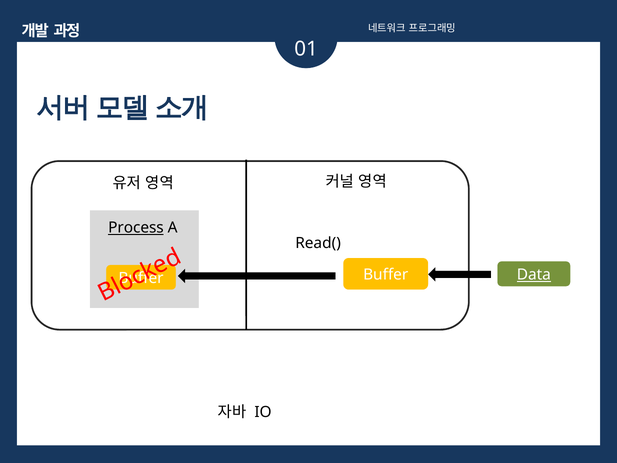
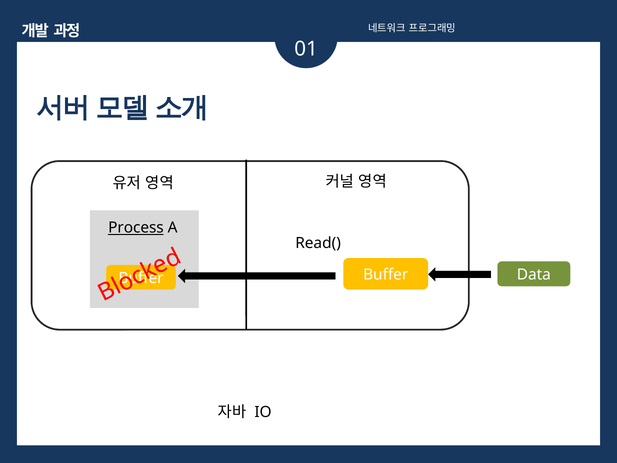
Data underline: present -> none (534, 275)
